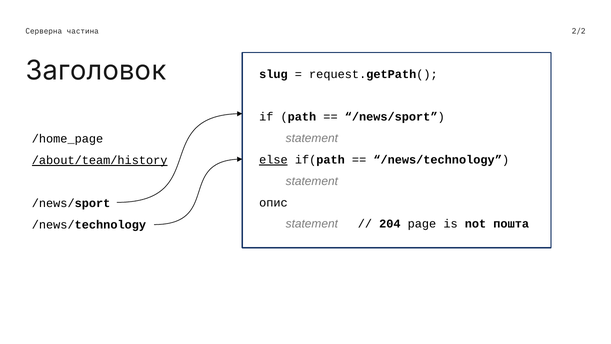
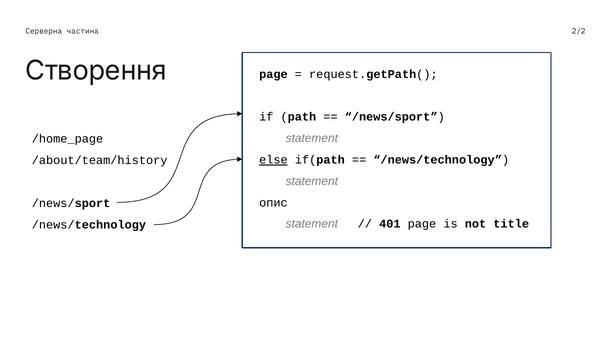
Заголовок: Заголовок -> Створення (96, 71)
slug: slug -> page (273, 74)
/about/team/history underline: present -> none (100, 160)
204: 204 -> 401 (390, 224)
пошта: пошта -> title (511, 224)
